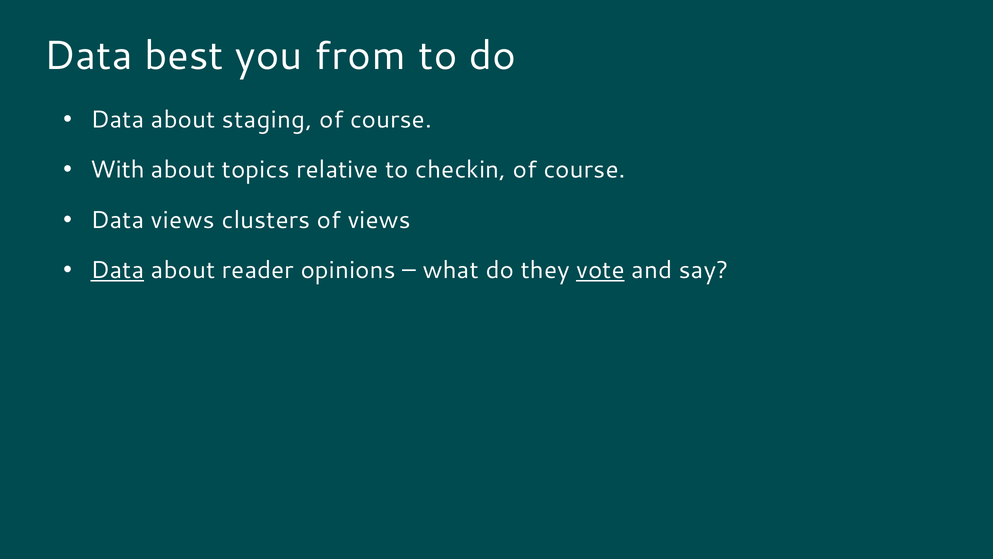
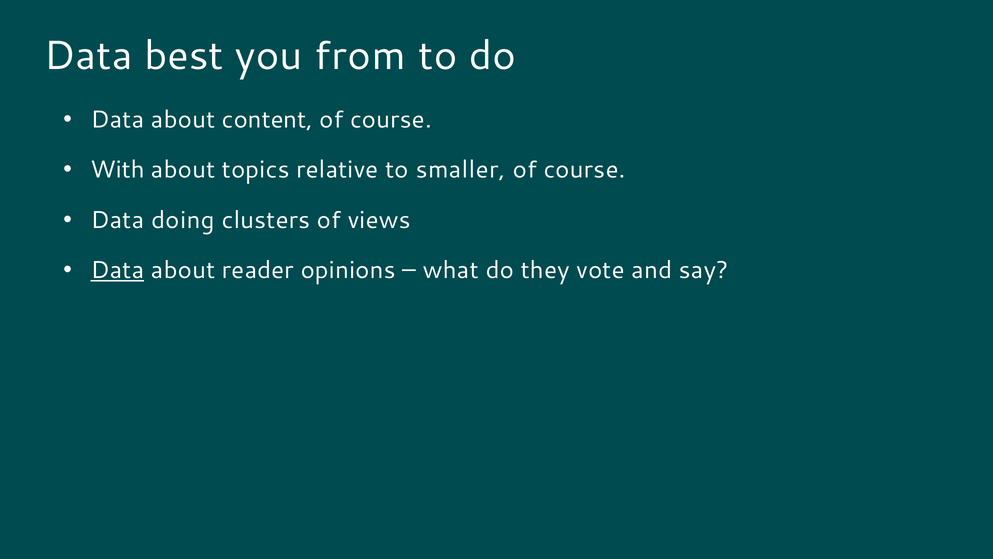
staging: staging -> content (267, 120)
checkin: checkin -> smaller (461, 170)
Data views: views -> doing (183, 220)
vote underline: present -> none (600, 270)
